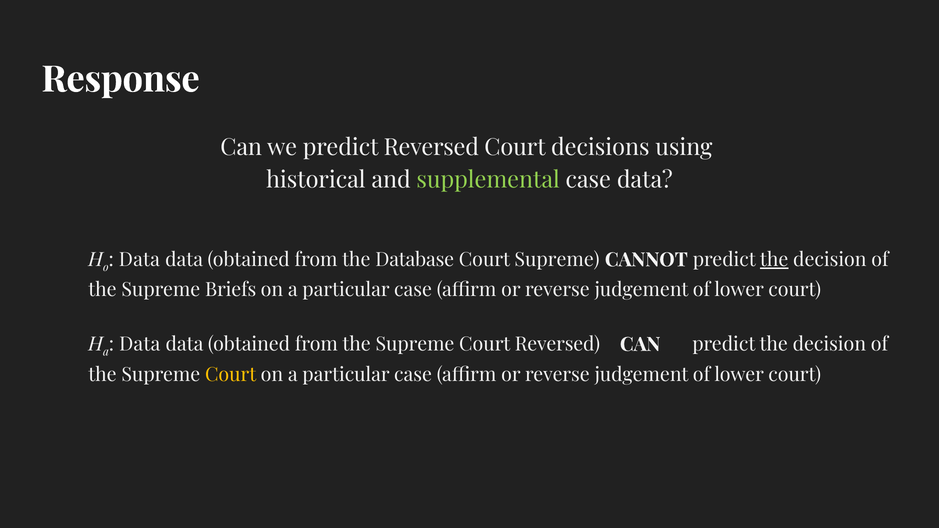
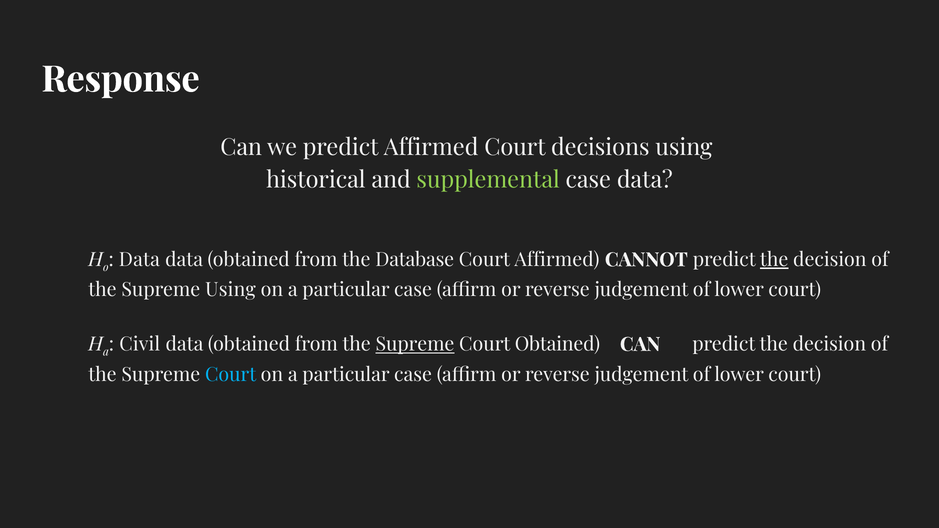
predict Reversed: Reversed -> Affirmed (431, 148)
Court Supreme: Supreme -> Affirmed (557, 260)
Supreme Briefs: Briefs -> Using (231, 290)
Data: Data -> Civil (140, 345)
Supreme underline: none -> present (415, 345)
Court Reversed: Reversed -> Obtained (557, 345)
Court colour: yellow -> light blue (231, 375)
